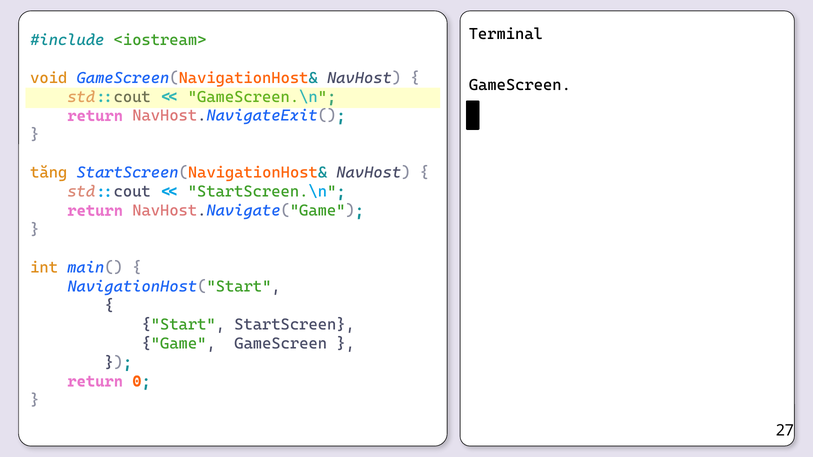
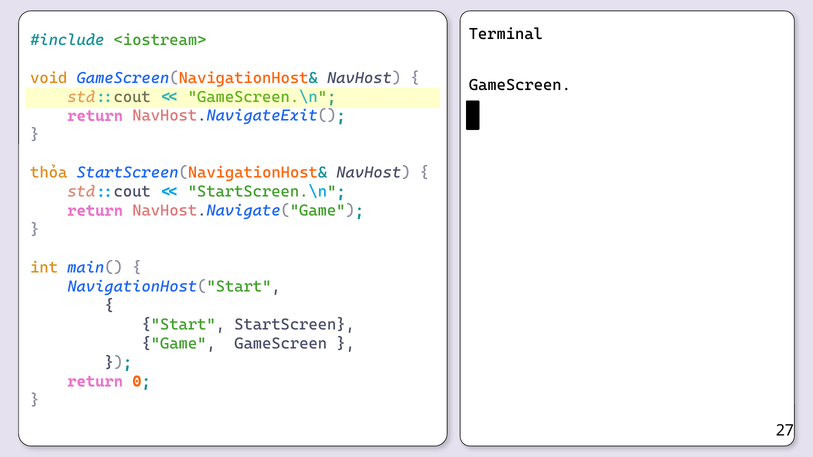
tăng: tăng -> thỏa (49, 173)
